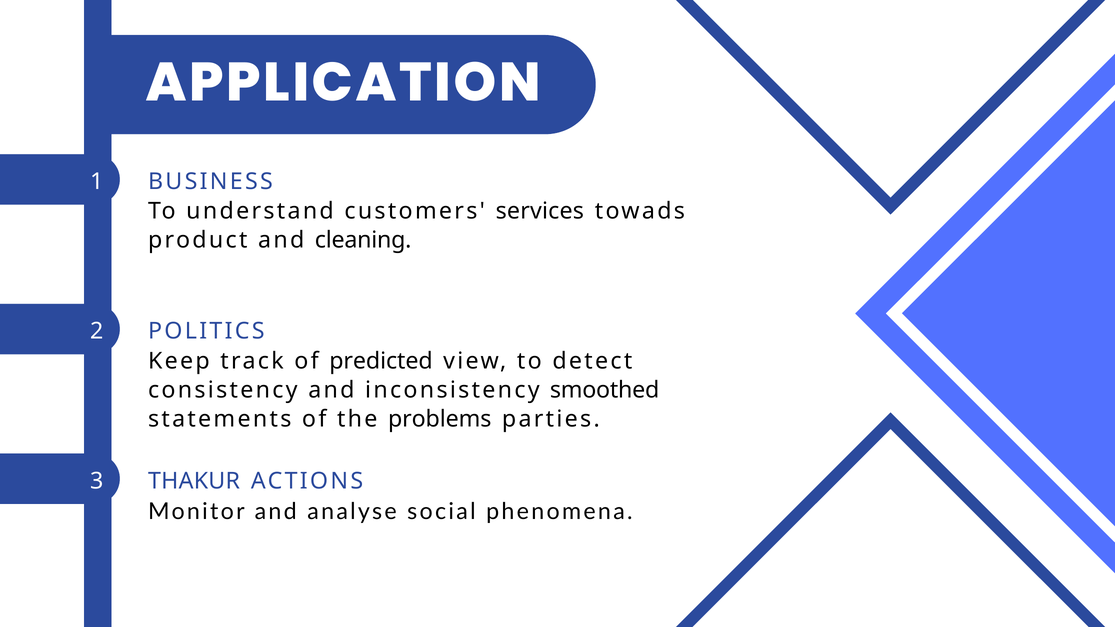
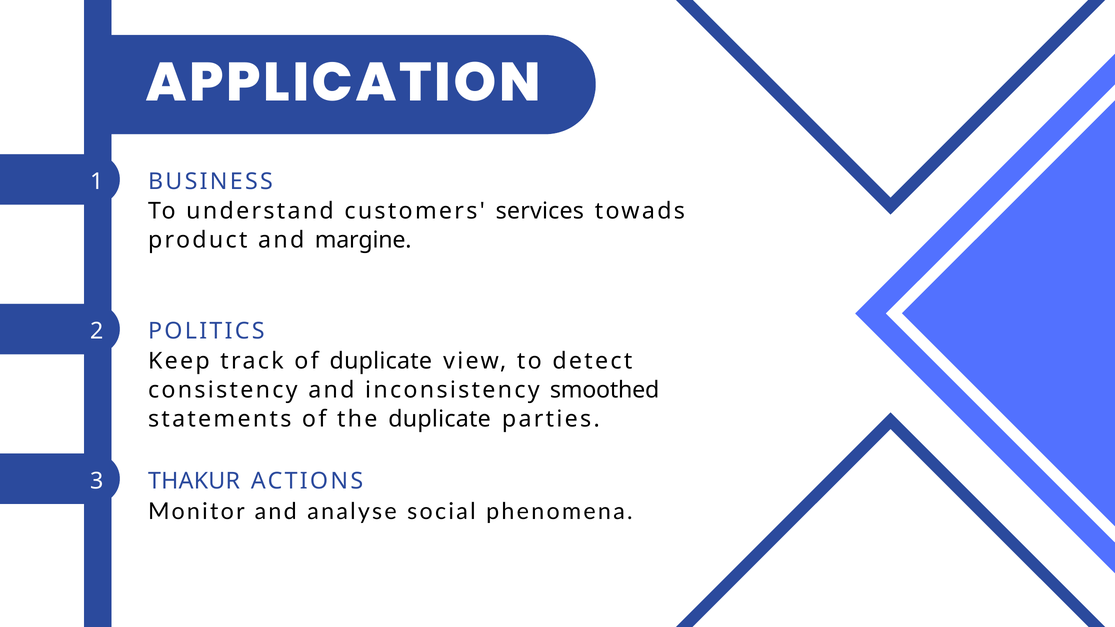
cleaning: cleaning -> margine (363, 240)
of predicted: predicted -> duplicate (381, 361)
the problems: problems -> duplicate (440, 419)
